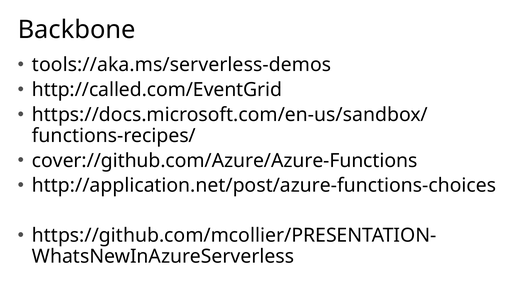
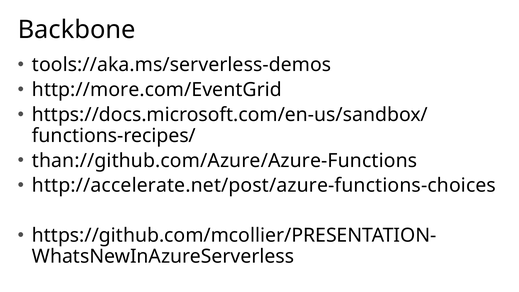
http://called.com/EventGrid: http://called.com/EventGrid -> http://more.com/EventGrid (157, 90)
cover://github.com/Azure/Azure-Functions: cover://github.com/Azure/Azure-Functions -> than://github.com/Azure/Azure-Functions (225, 161)
http://application.net/post/azure-functions-choices: http://application.net/post/azure-functions-choices -> http://accelerate.net/post/azure-functions-choices (264, 186)
